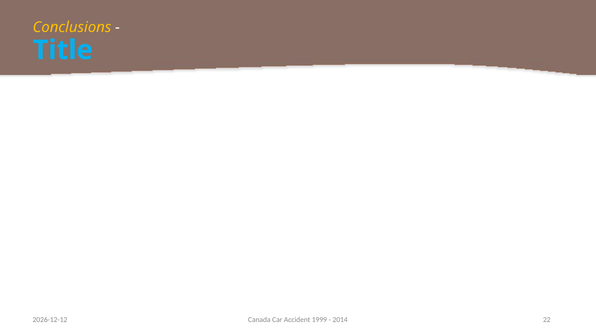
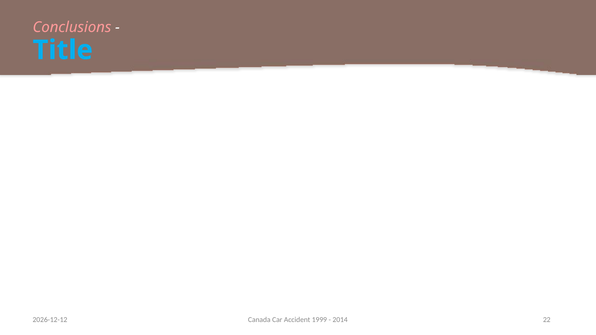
Conclusions colour: yellow -> pink (72, 27)
